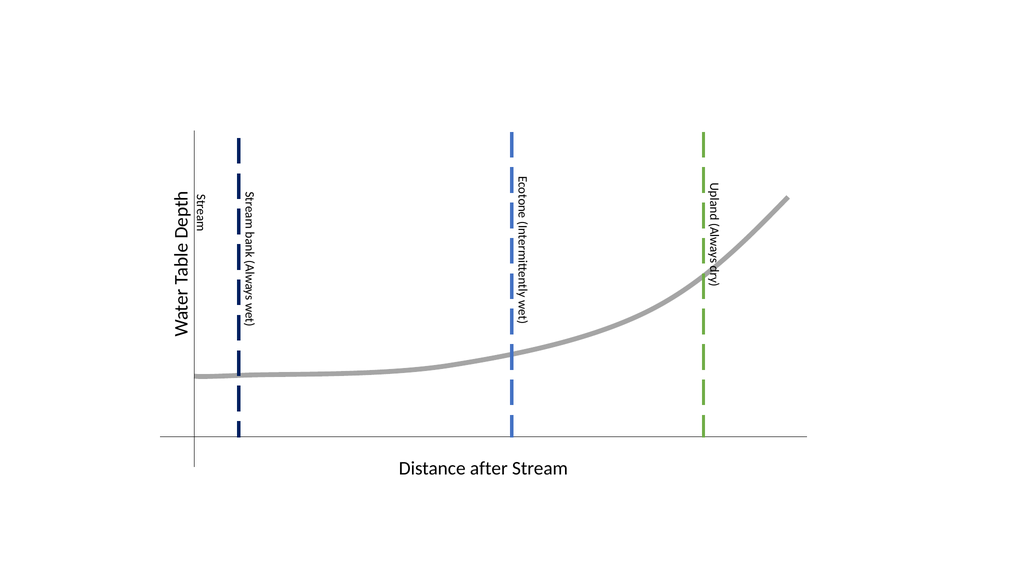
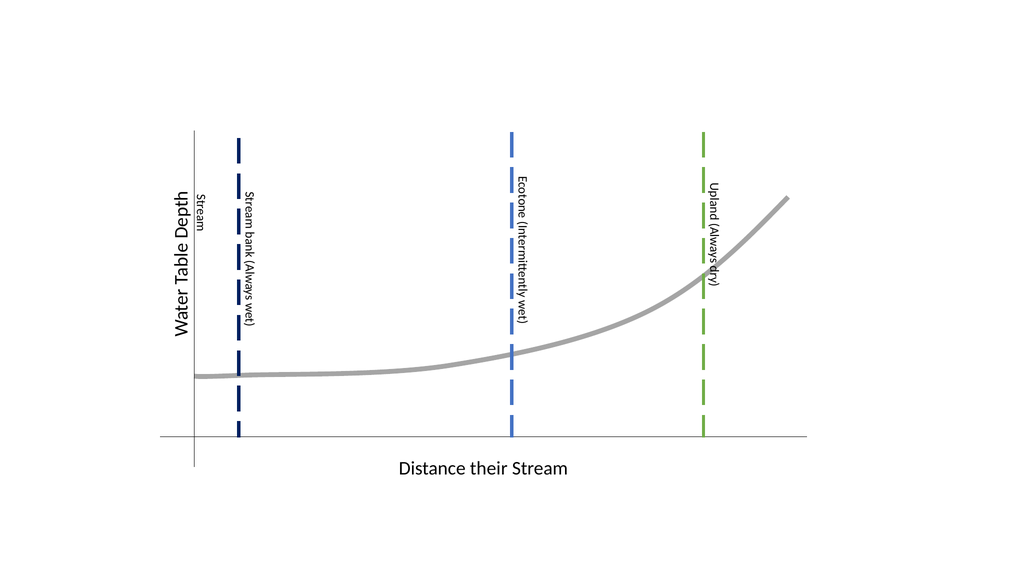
after: after -> their (489, 468)
